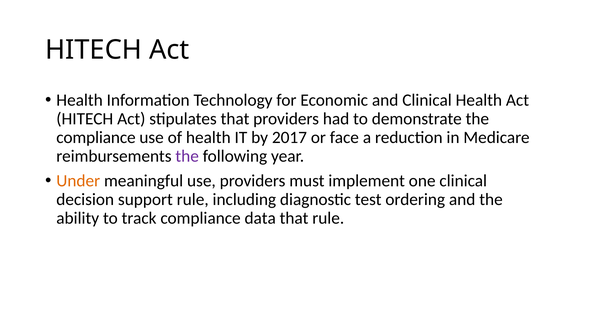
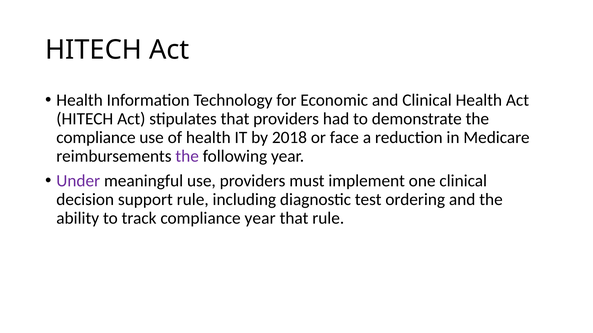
2017: 2017 -> 2018 (289, 138)
Under colour: orange -> purple (78, 181)
compliance data: data -> year (260, 219)
